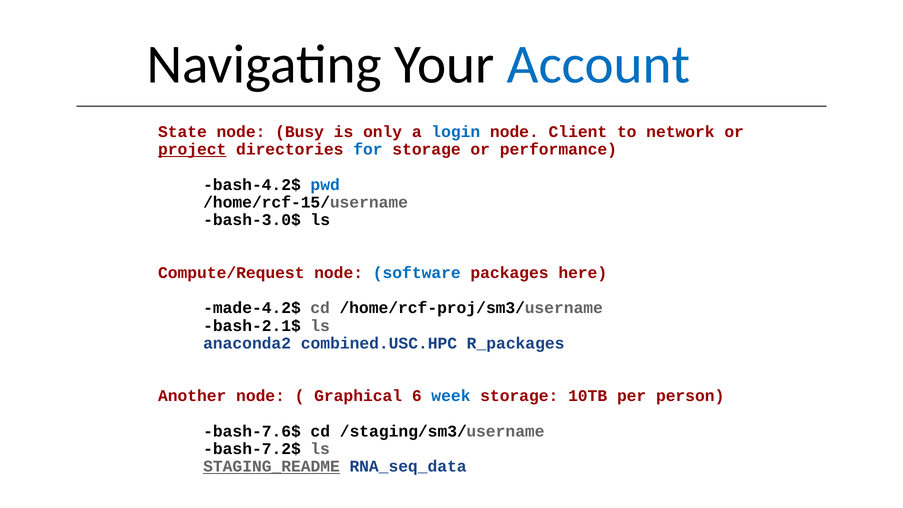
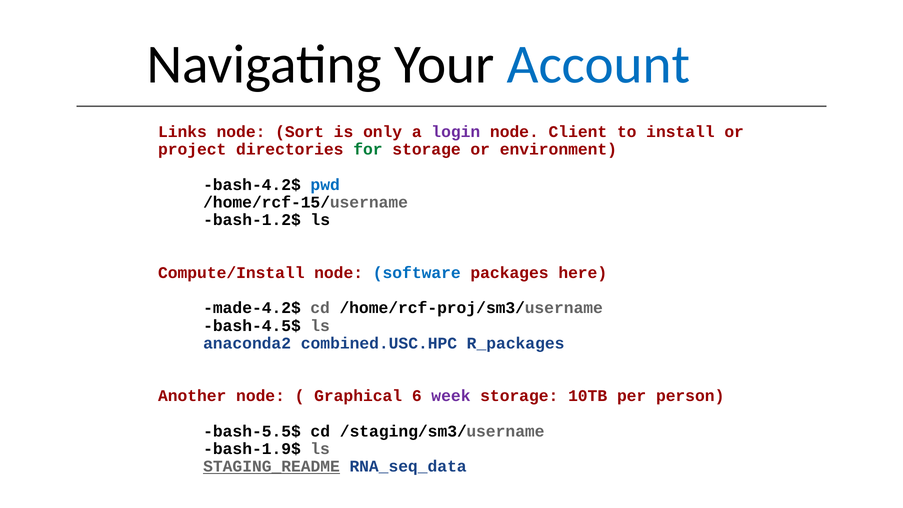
State: State -> Links (182, 132)
Busy: Busy -> Sort (300, 132)
login colour: blue -> purple (456, 132)
network: network -> install (680, 132)
project underline: present -> none (192, 149)
for colour: blue -> green (368, 149)
performance: performance -> environment (558, 149)
bash-3.0$: bash-3.0$ -> bash-1.2$ (252, 220)
Compute/Request: Compute/Request -> Compute/Install (231, 273)
bash-2.1$: bash-2.1$ -> bash-4.5$ (252, 326)
week colour: blue -> purple (451, 396)
bash-7.6$: bash-7.6$ -> bash-5.5$ (252, 431)
bash-7.2$: bash-7.2$ -> bash-1.9$ (252, 449)
